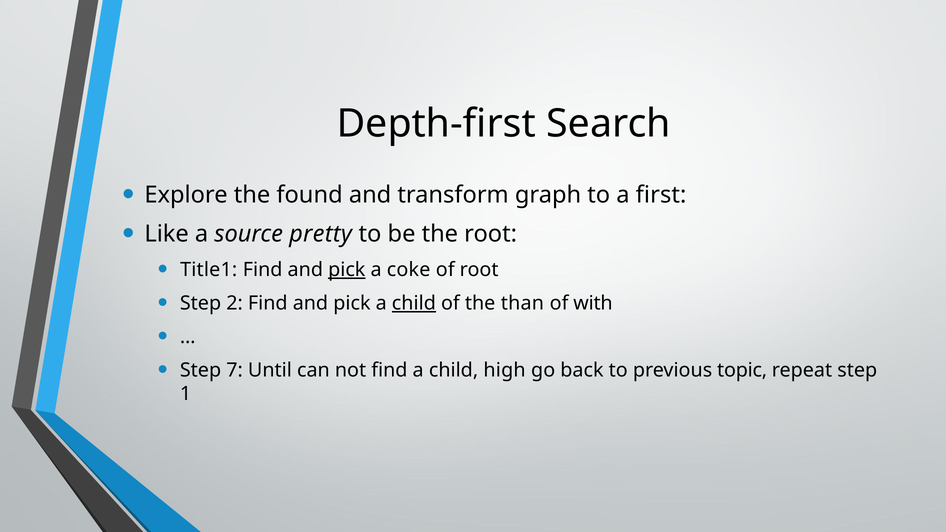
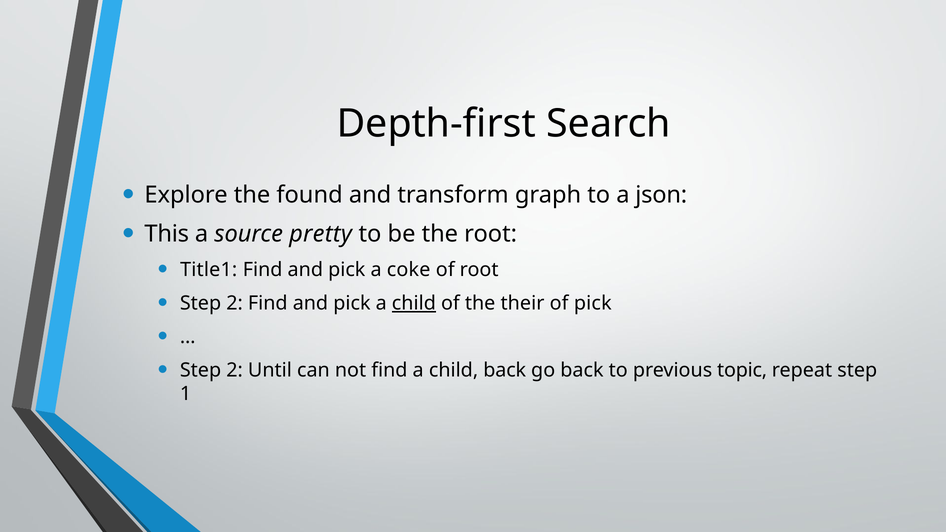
first: first -> json (661, 195)
Like: Like -> This (167, 234)
pick underline: present -> none (347, 270)
than: than -> their (522, 303)
of with: with -> pick (593, 303)
7: 7 -> 2 (235, 370)
child high: high -> back (505, 370)
